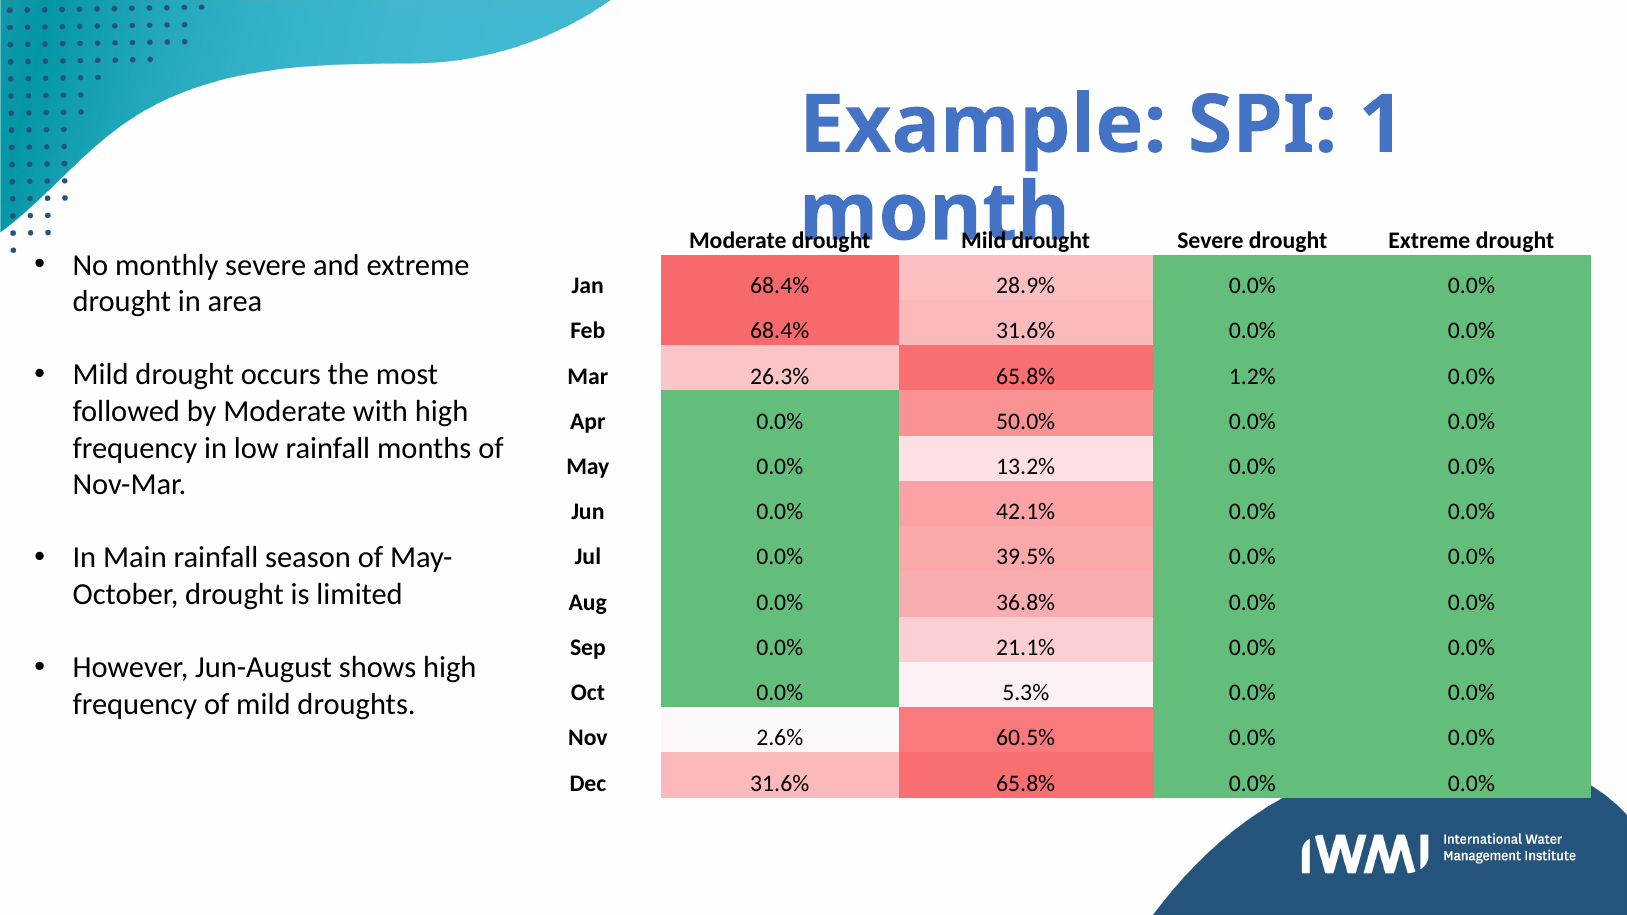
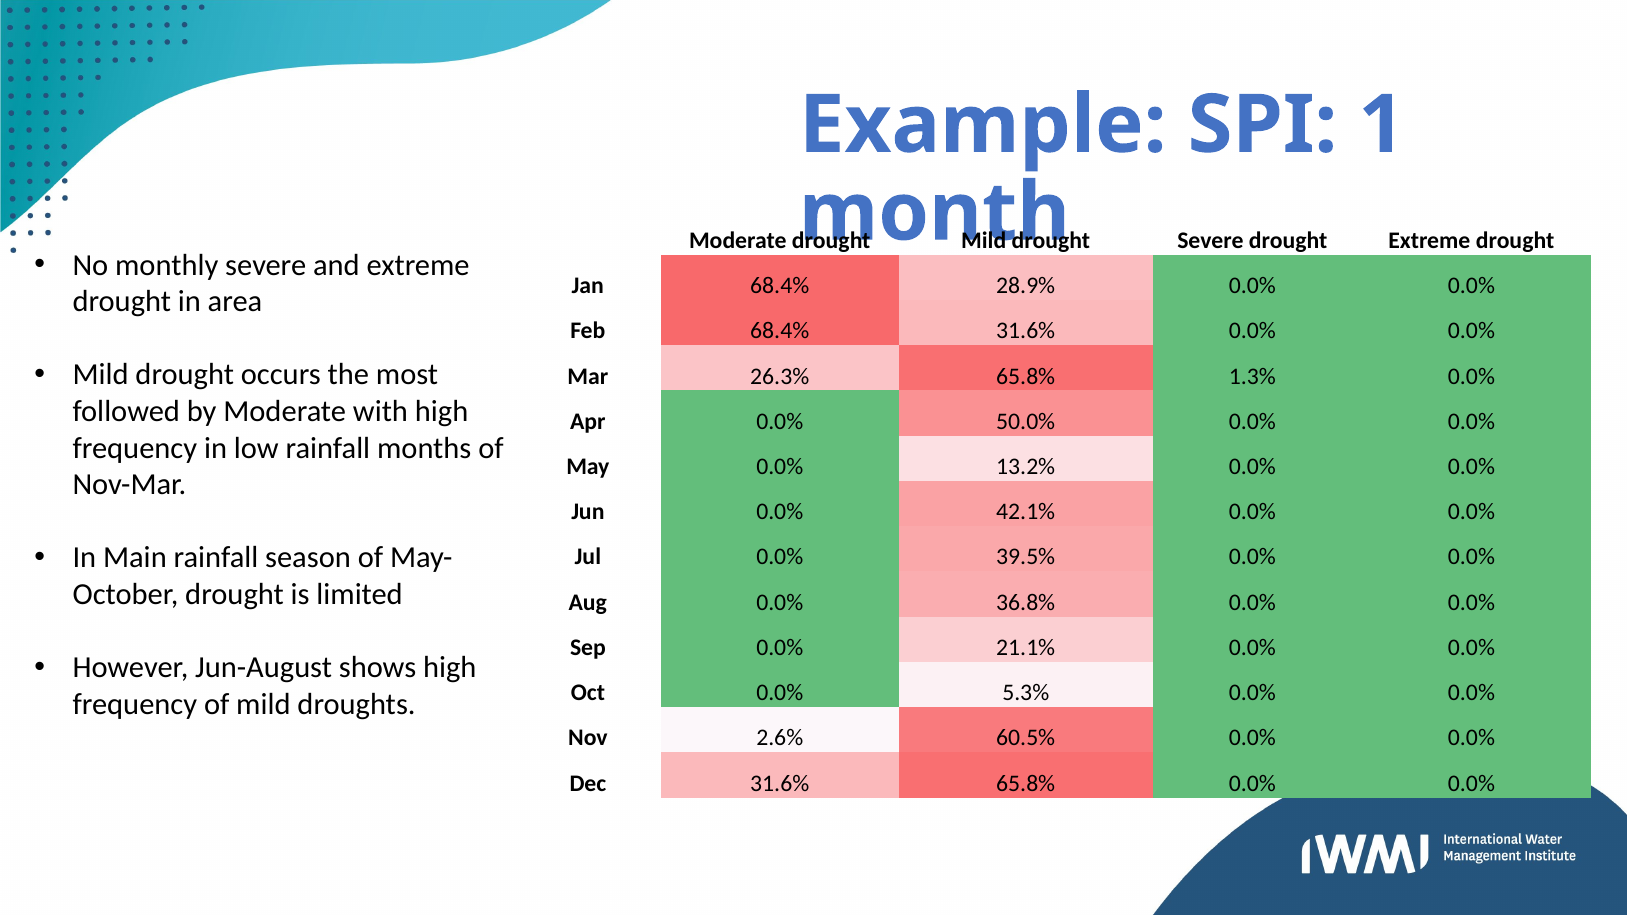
1.2%: 1.2% -> 1.3% (1252, 376)
